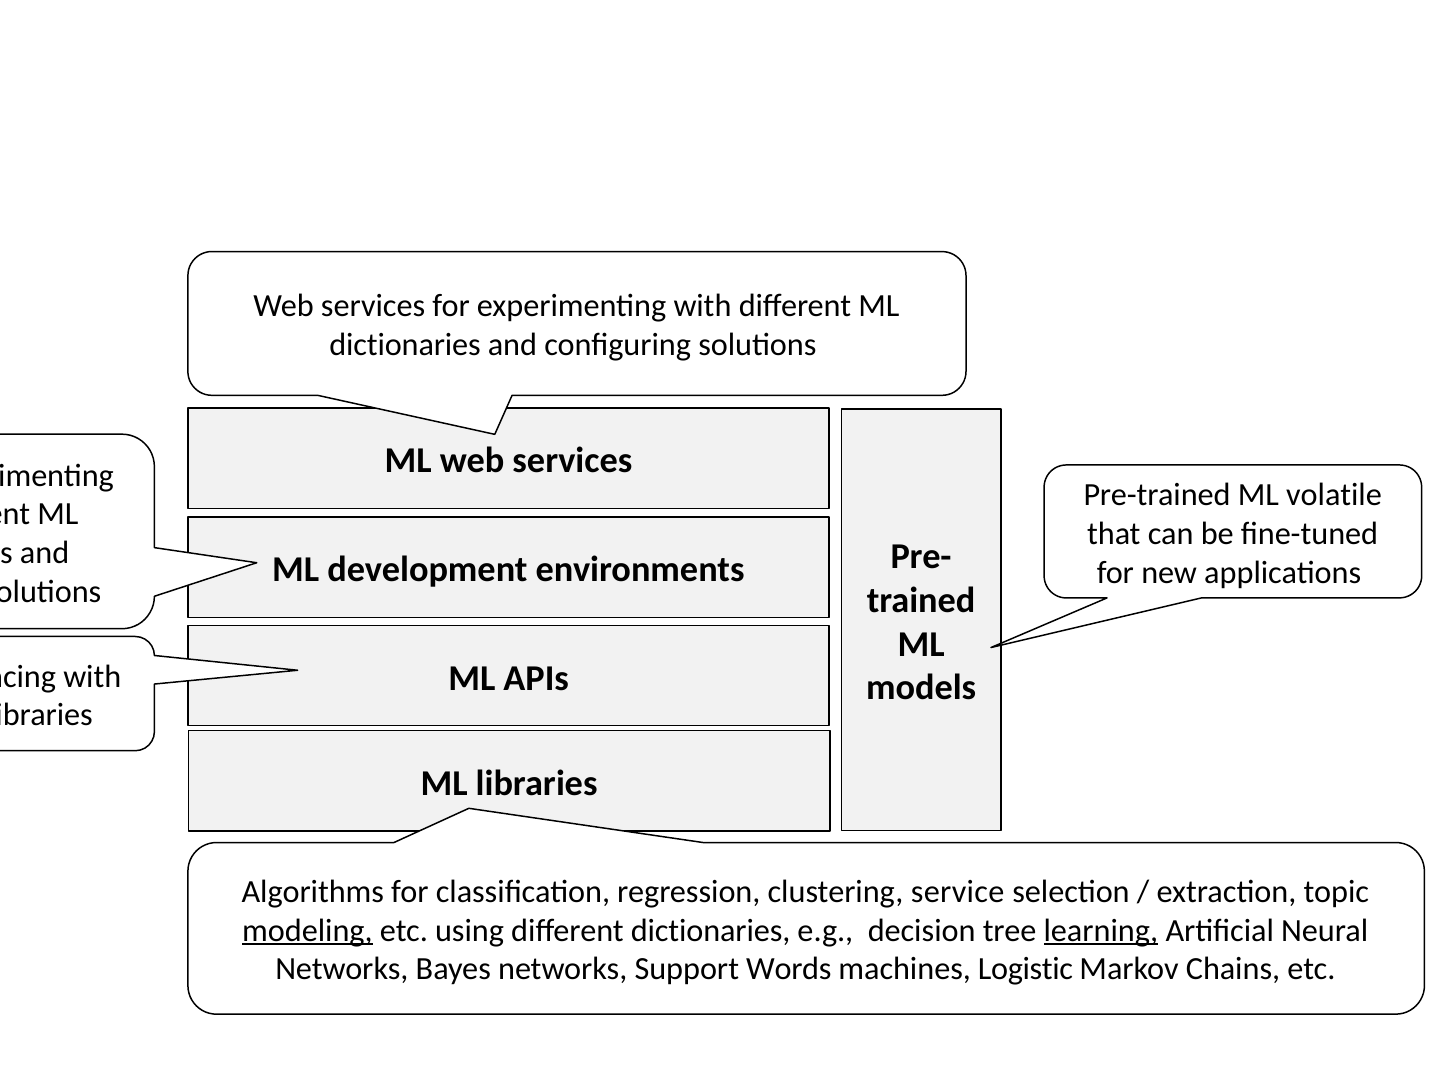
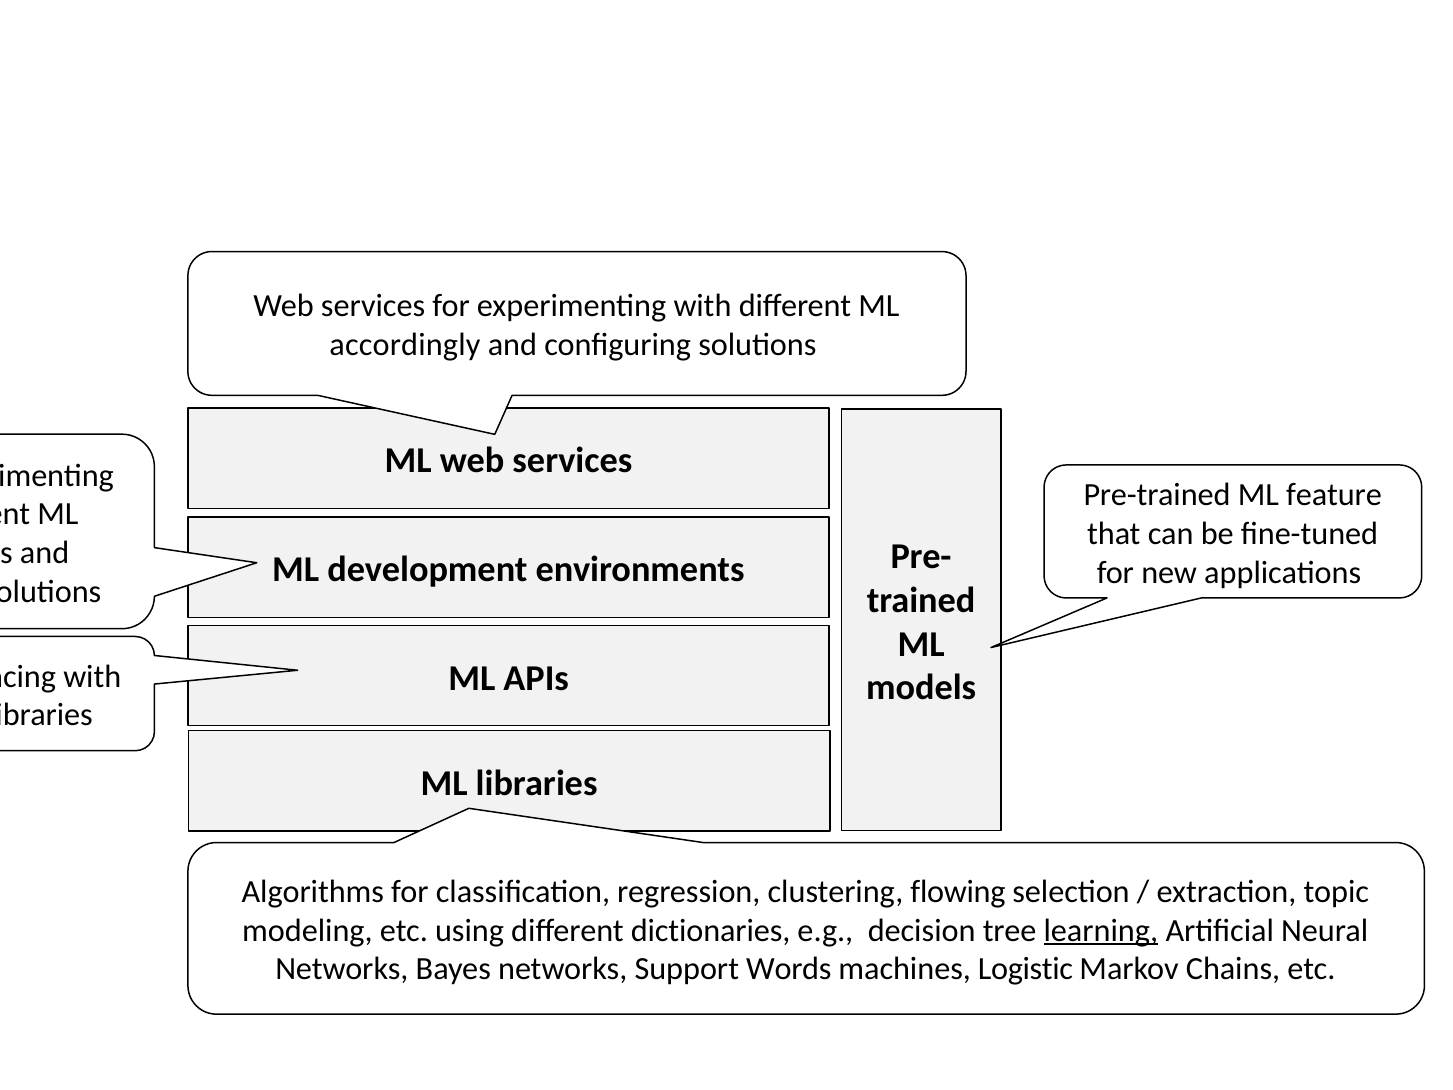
dictionaries: dictionaries -> accordingly (405, 345)
volatile: volatile -> feature (1334, 495)
service: service -> flowing (958, 892)
modeling underline: present -> none (307, 930)
